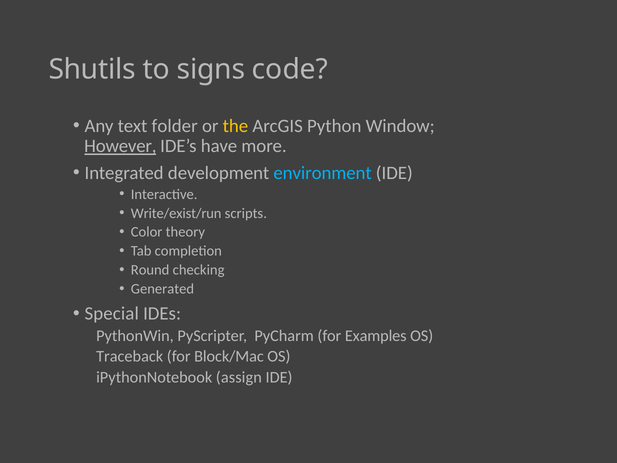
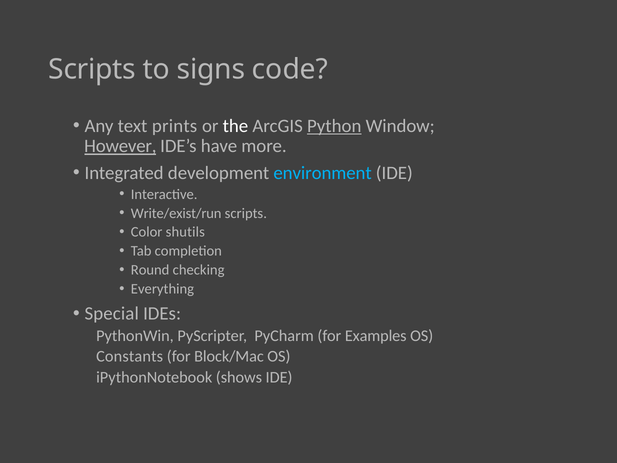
Shutils: Shutils -> Scripts (92, 69)
folder: folder -> prints (175, 126)
the colour: yellow -> white (235, 126)
Python underline: none -> present (334, 126)
theory: theory -> shutils (185, 232)
Generated: Generated -> Everything (162, 289)
Traceback: Traceback -> Constants (130, 356)
assign: assign -> shows (239, 377)
